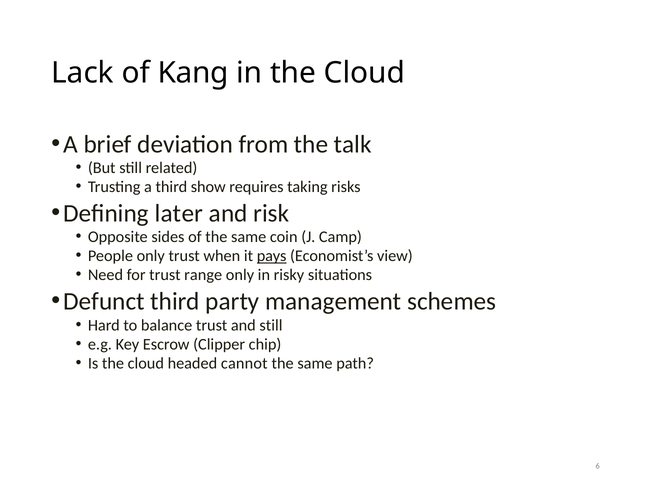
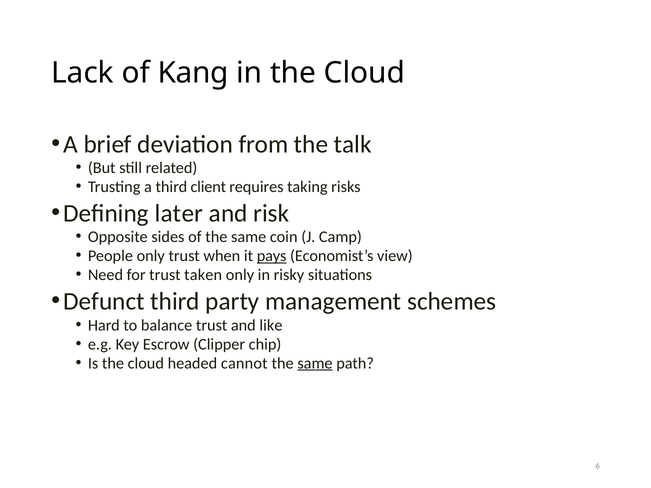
show: show -> client (208, 187)
range: range -> taken (203, 275)
and still: still -> like (271, 325)
same underline: none -> present (315, 363)
